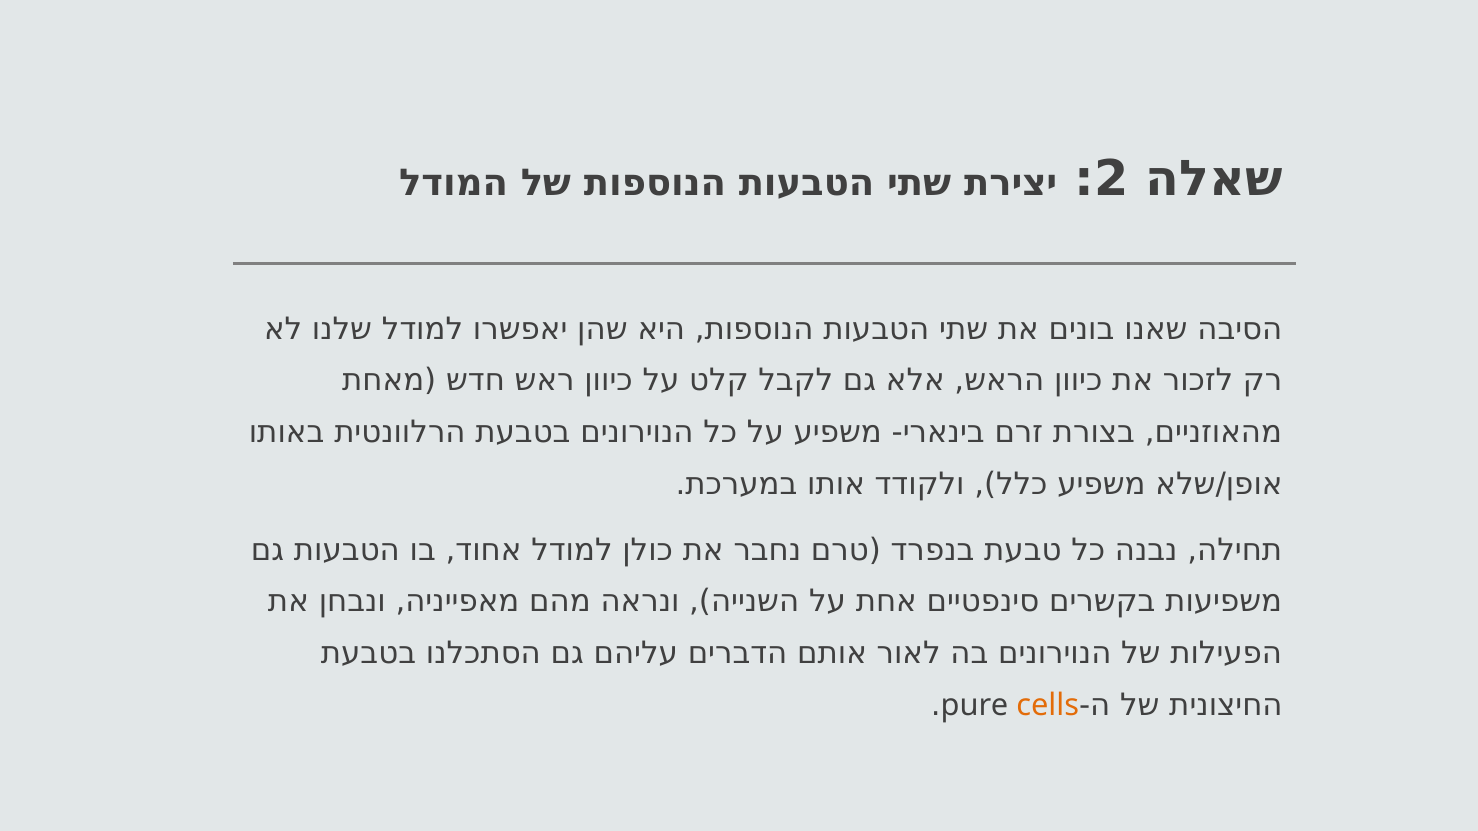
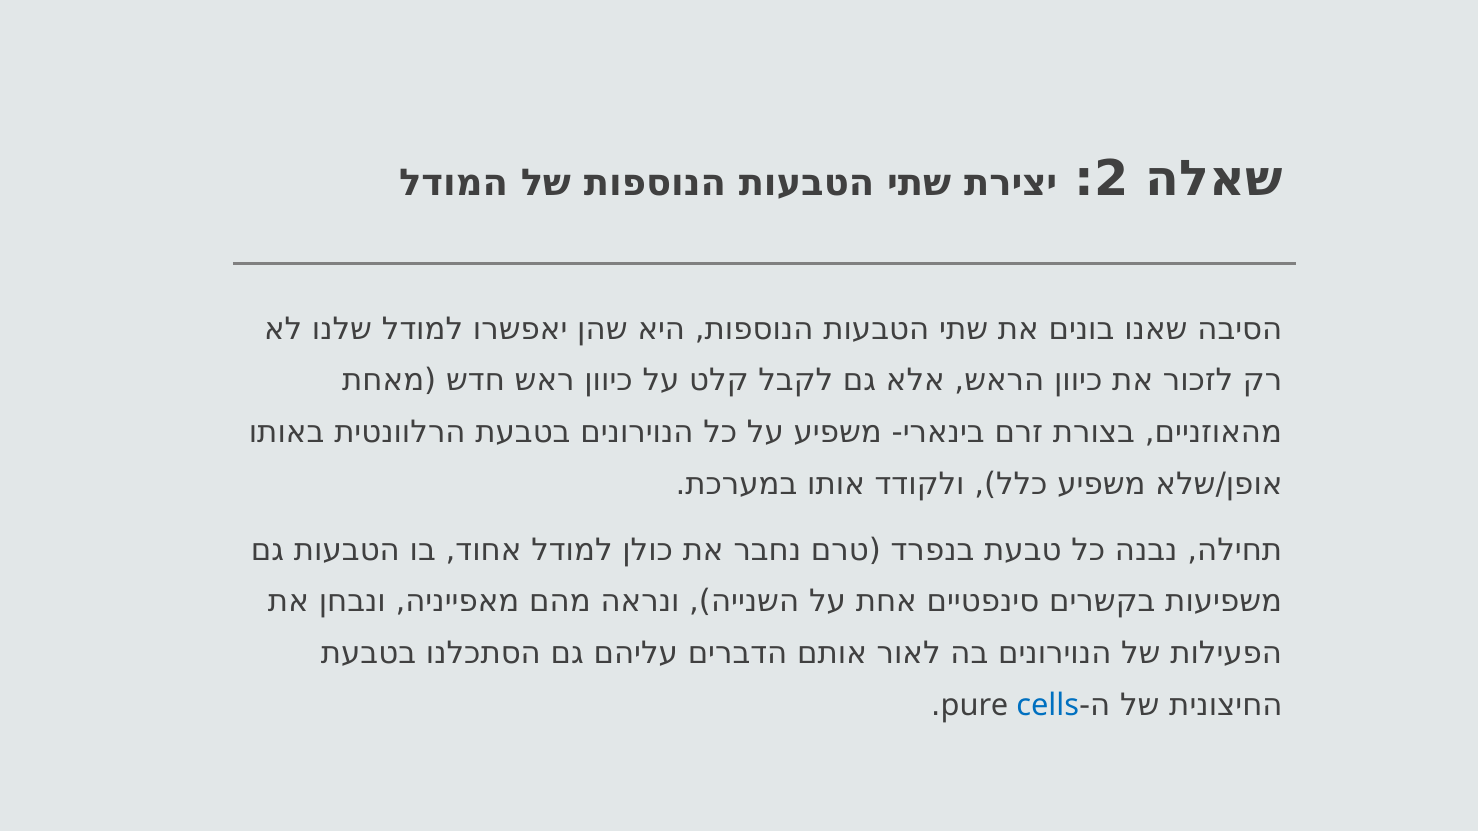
cells colour: orange -> blue (1048, 705)
